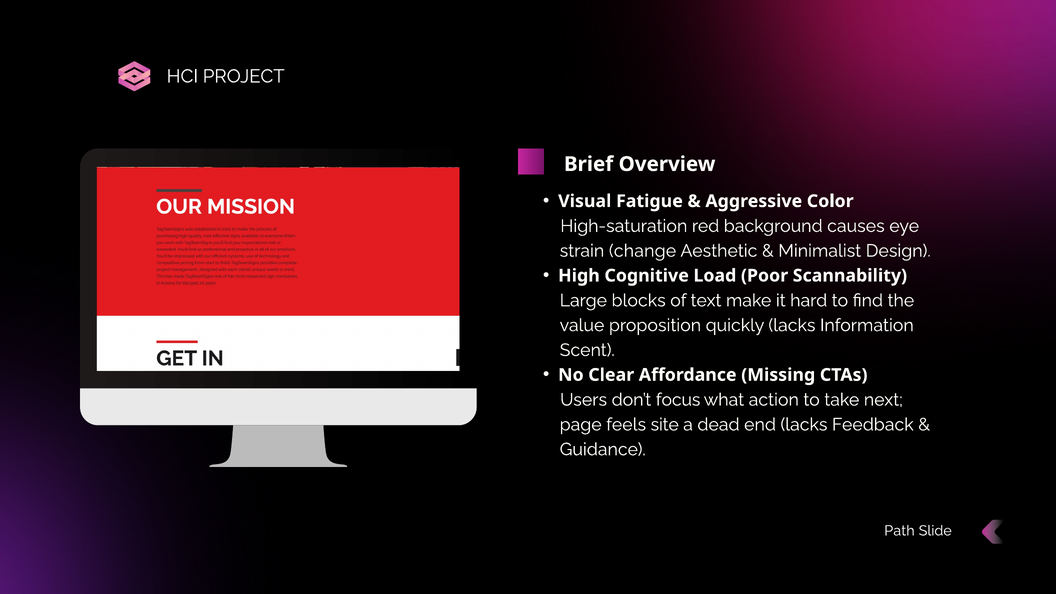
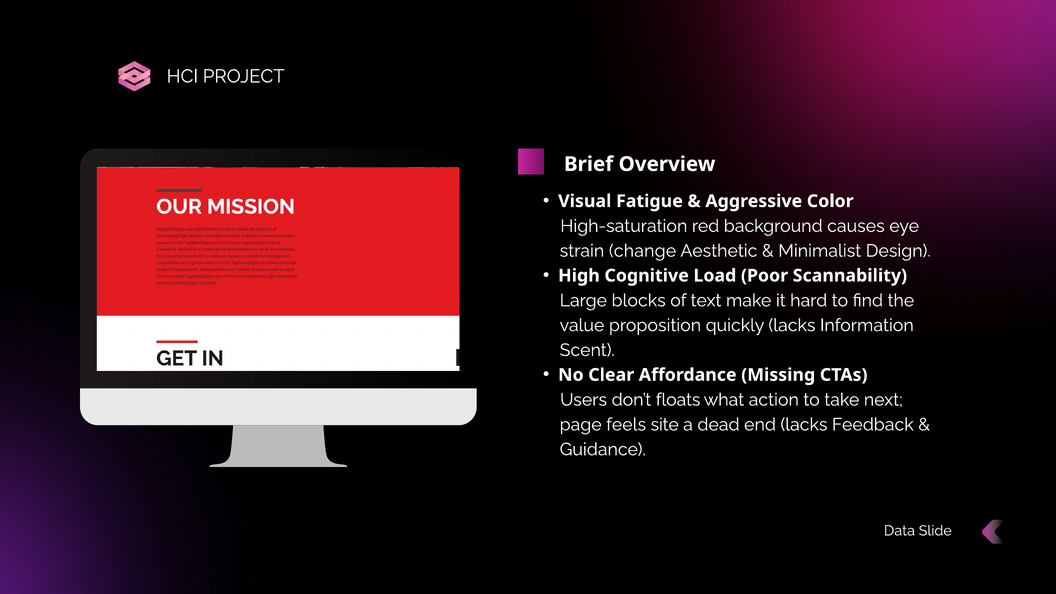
focus: focus -> floats (678, 400)
Path: Path -> Data (899, 531)
